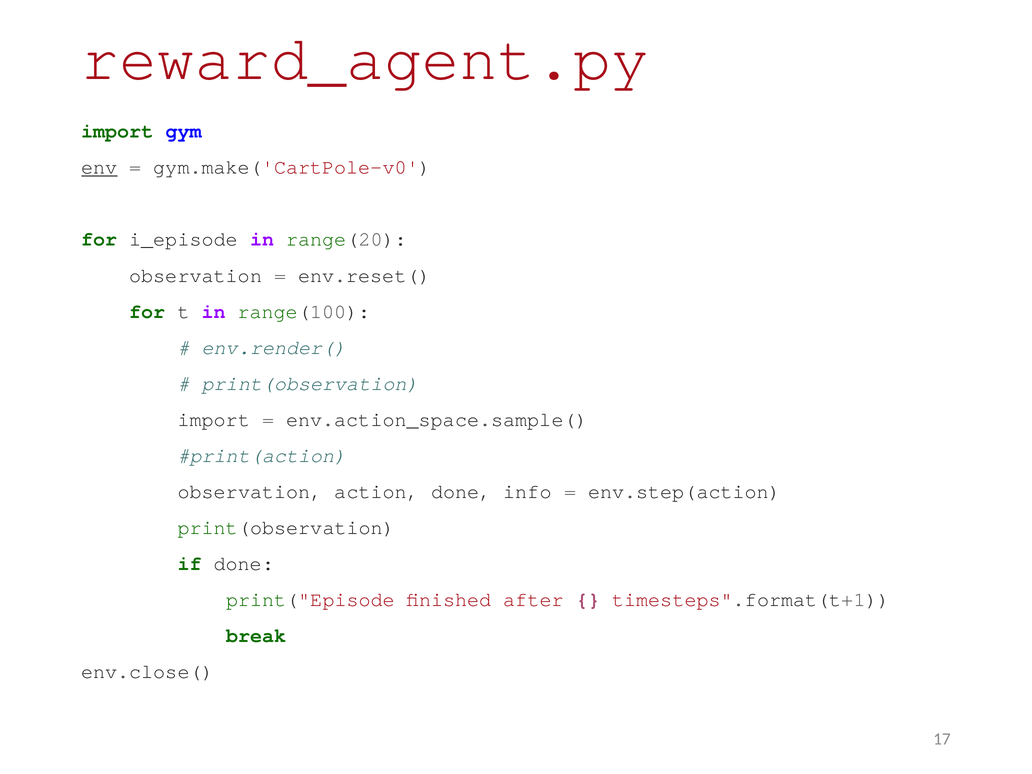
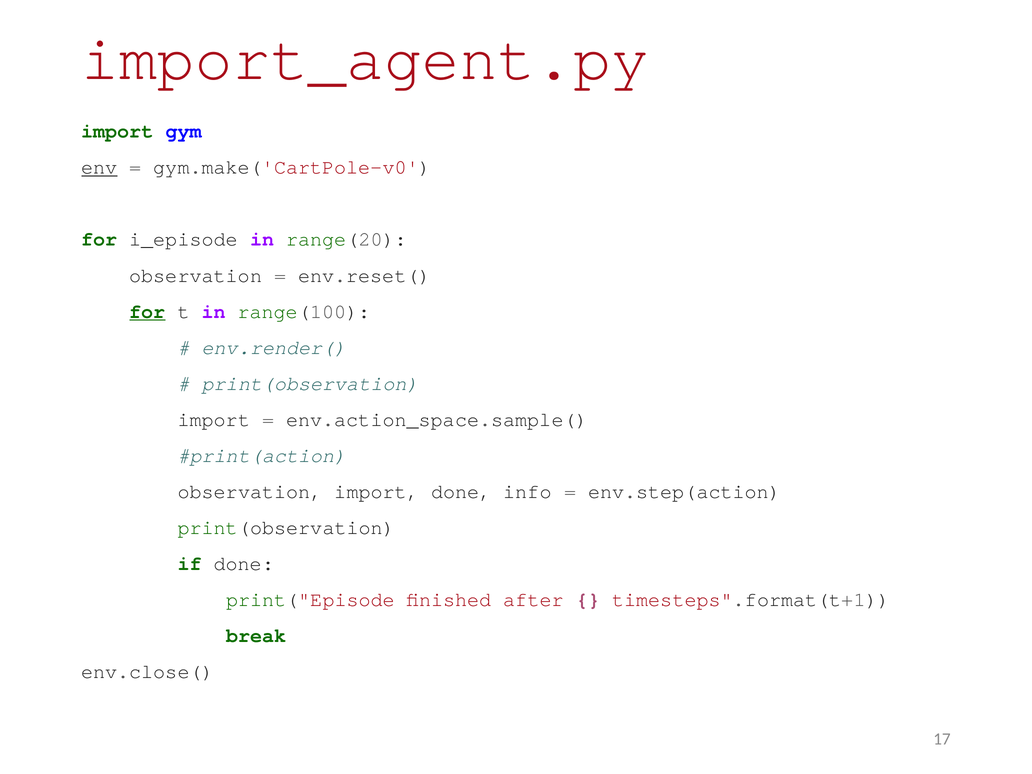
reward_agent.py: reward_agent.py -> import_agent.py (365, 59)
for underline: none -> present (147, 311)
observation action: action -> import (377, 492)
